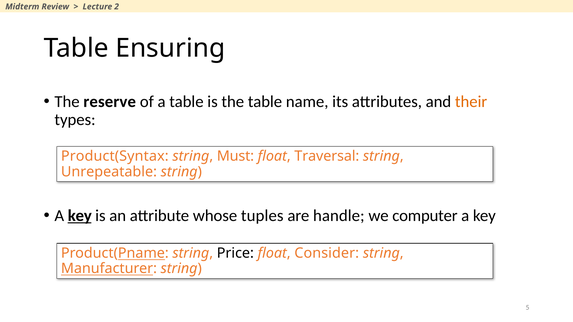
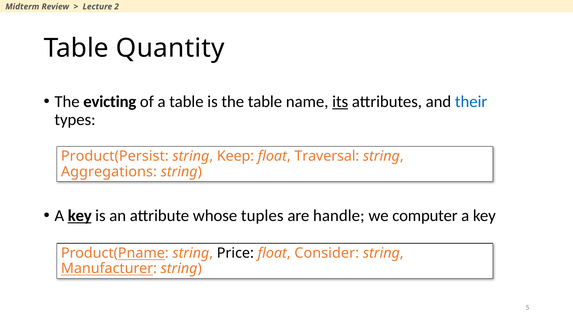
Ensuring: Ensuring -> Quantity (170, 48)
reserve: reserve -> evicting (110, 102)
its underline: none -> present (340, 102)
their colour: orange -> blue (471, 102)
Product(Syntax: Product(Syntax -> Product(Persist (115, 156)
Must: Must -> Keep (235, 156)
Unrepeatable: Unrepeatable -> Aggregations (109, 172)
